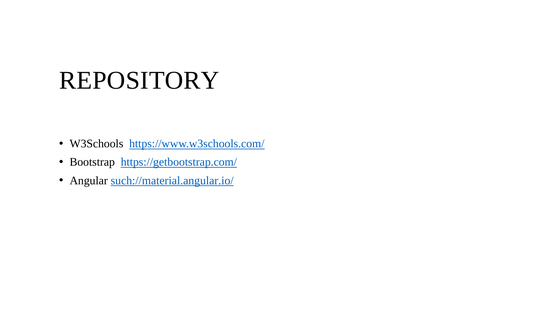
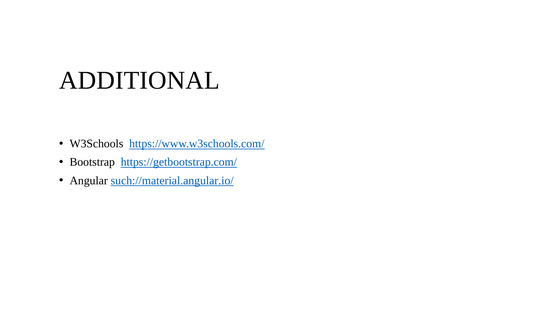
REPOSITORY: REPOSITORY -> ADDITIONAL (139, 80)
